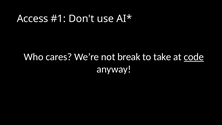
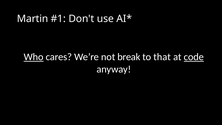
Access: Access -> Martin (33, 19)
Who underline: none -> present (34, 57)
take: take -> that (162, 57)
